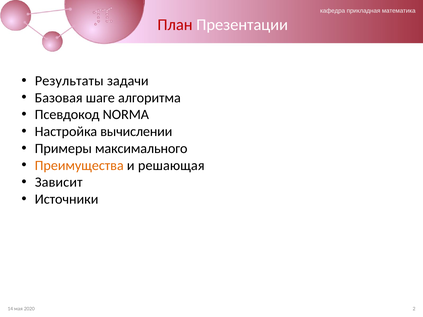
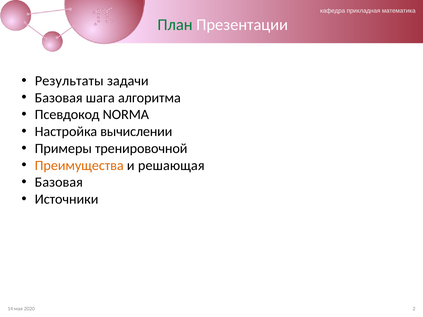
План colour: red -> green (175, 25)
шаге: шаге -> шага (100, 98)
максимального: максимального -> тренировочной (141, 149)
Зависит: Зависит -> Базовая (59, 182)
